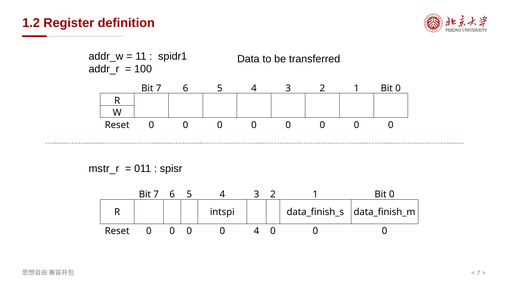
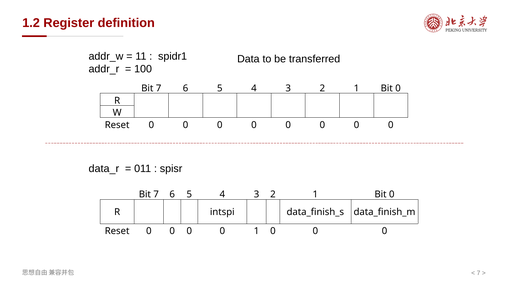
mstr_r: mstr_r -> data_r (104, 168)
0 4: 4 -> 1 (257, 231)
